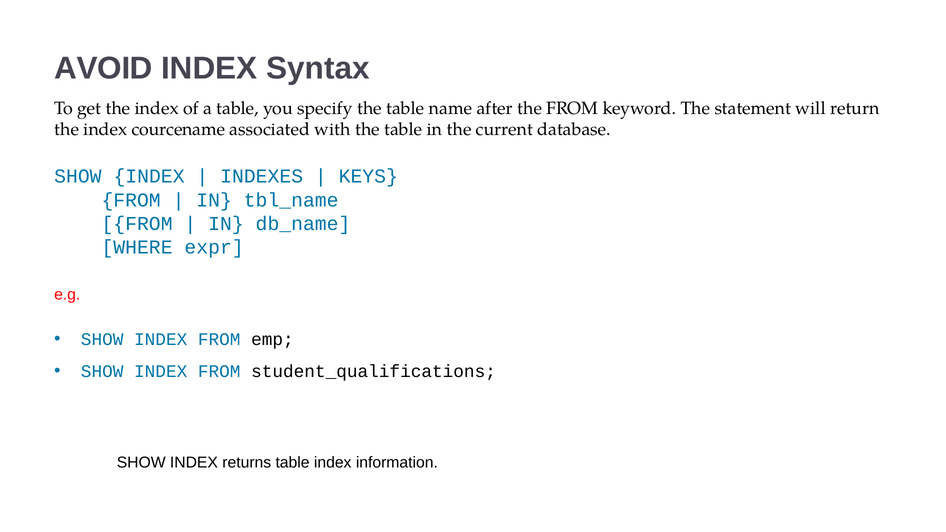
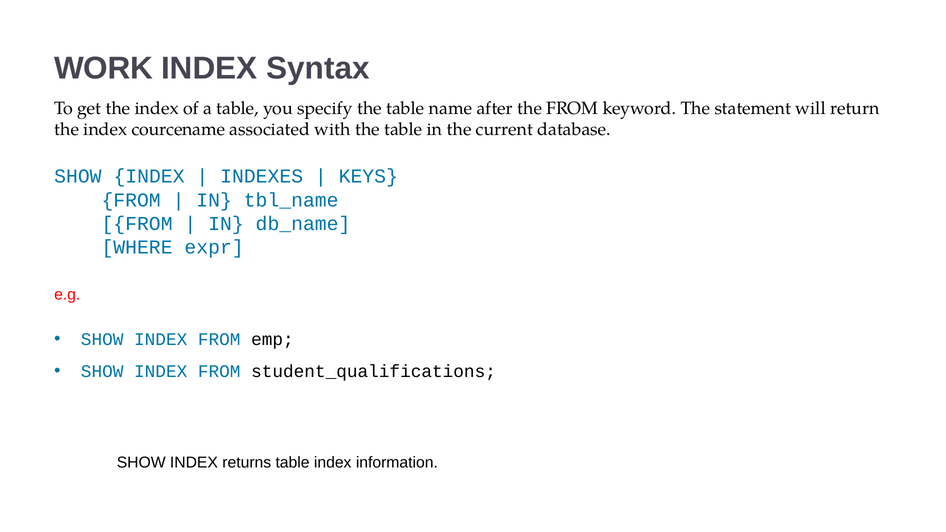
AVOID: AVOID -> WORK (103, 68)
